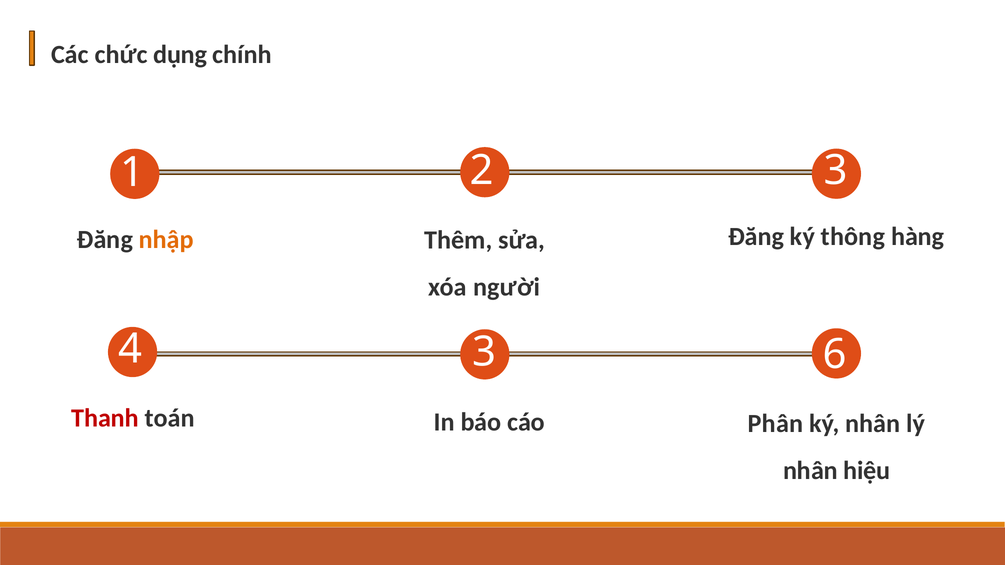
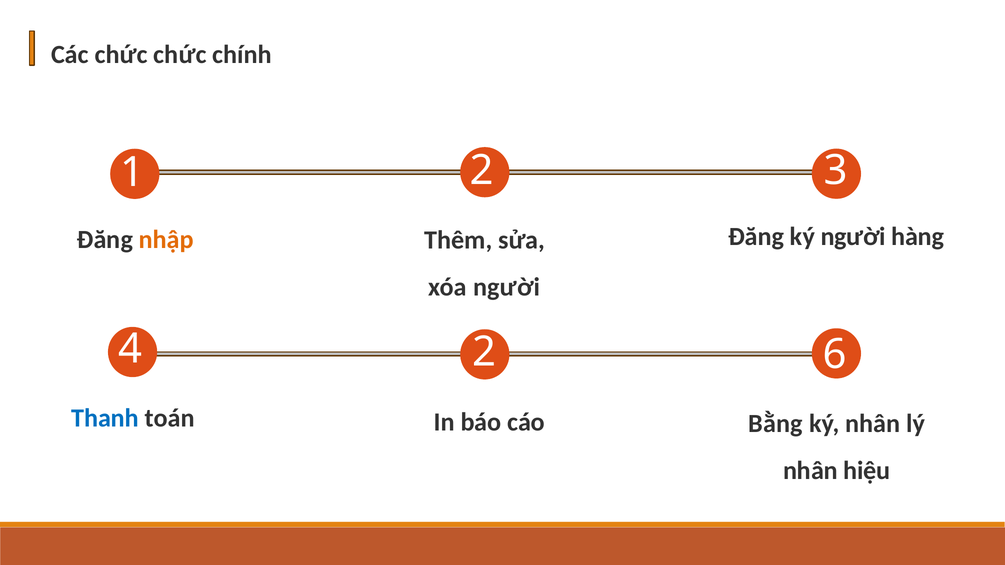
chức dụng: dụng -> chức (180, 54)
ký thông: thông -> người (853, 237)
4 3: 3 -> 2 (484, 352)
Thanh colour: red -> blue (105, 418)
Phân: Phân -> Bằng (775, 424)
